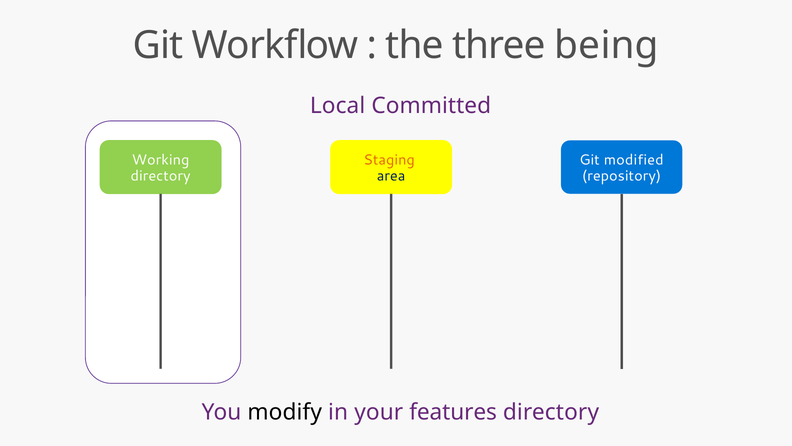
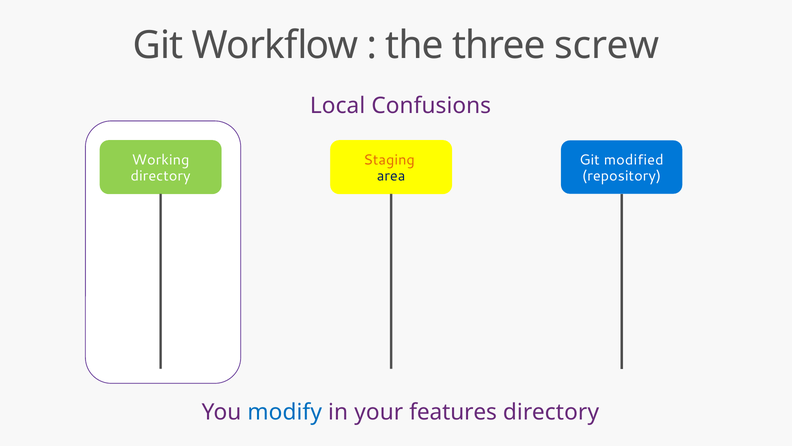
being: being -> screw (607, 45)
Committed: Committed -> Confusions (431, 106)
modify colour: black -> blue (285, 412)
